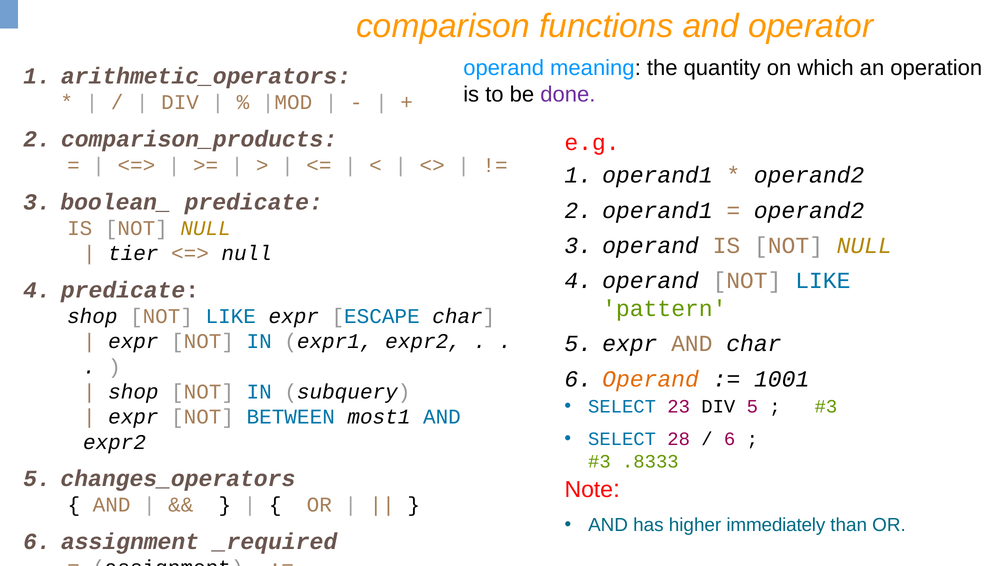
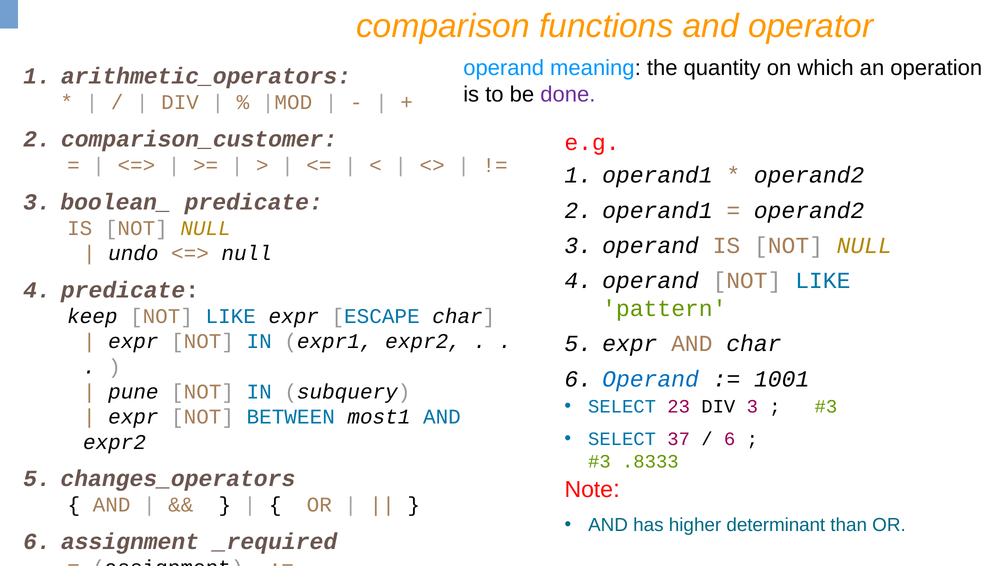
comparison_products: comparison_products -> comparison_customer (199, 139)
tier: tier -> undo (133, 254)
shop: shop -> keep (92, 317)
Operand colour: orange -> blue (651, 379)
shop: shop -> pune (133, 392)
DIV 5: 5 -> 3 (752, 407)
28: 28 -> 37 (679, 439)
immediately: immediately -> determinant (776, 526)
